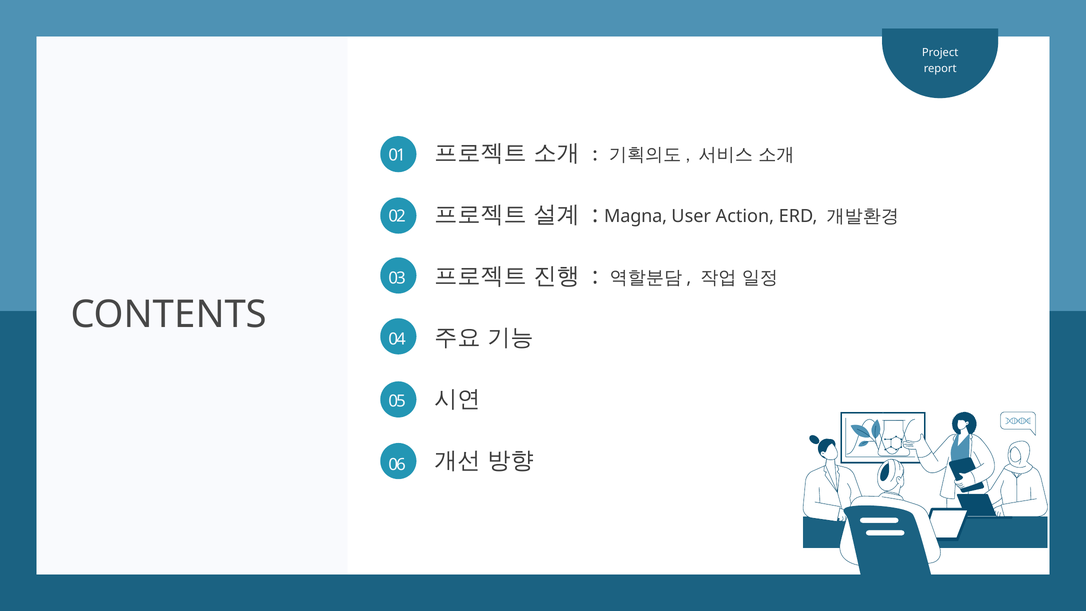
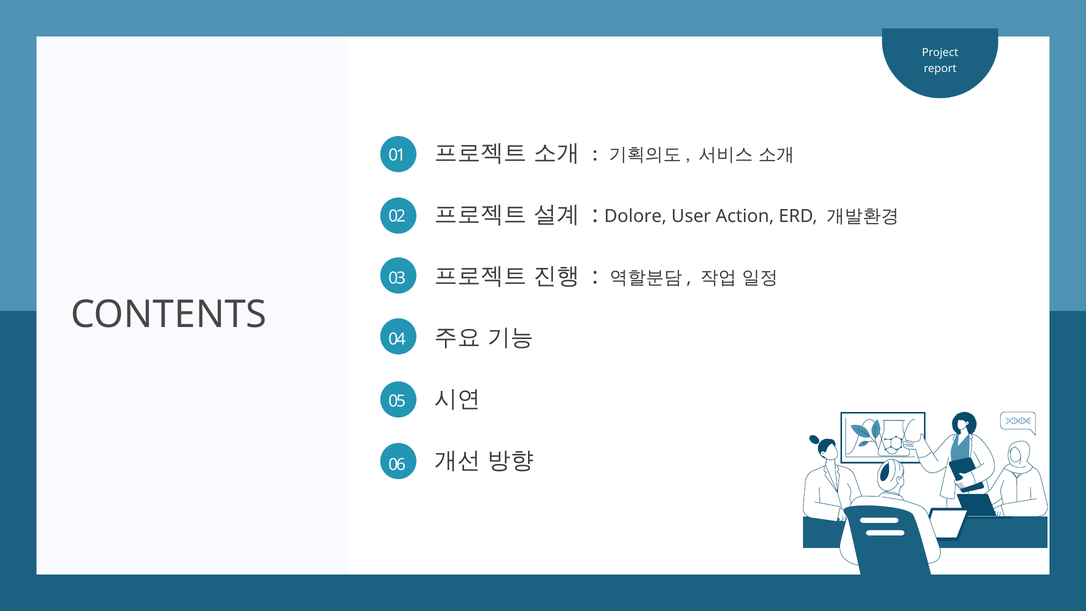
Magna: Magna -> Dolore (635, 216)
